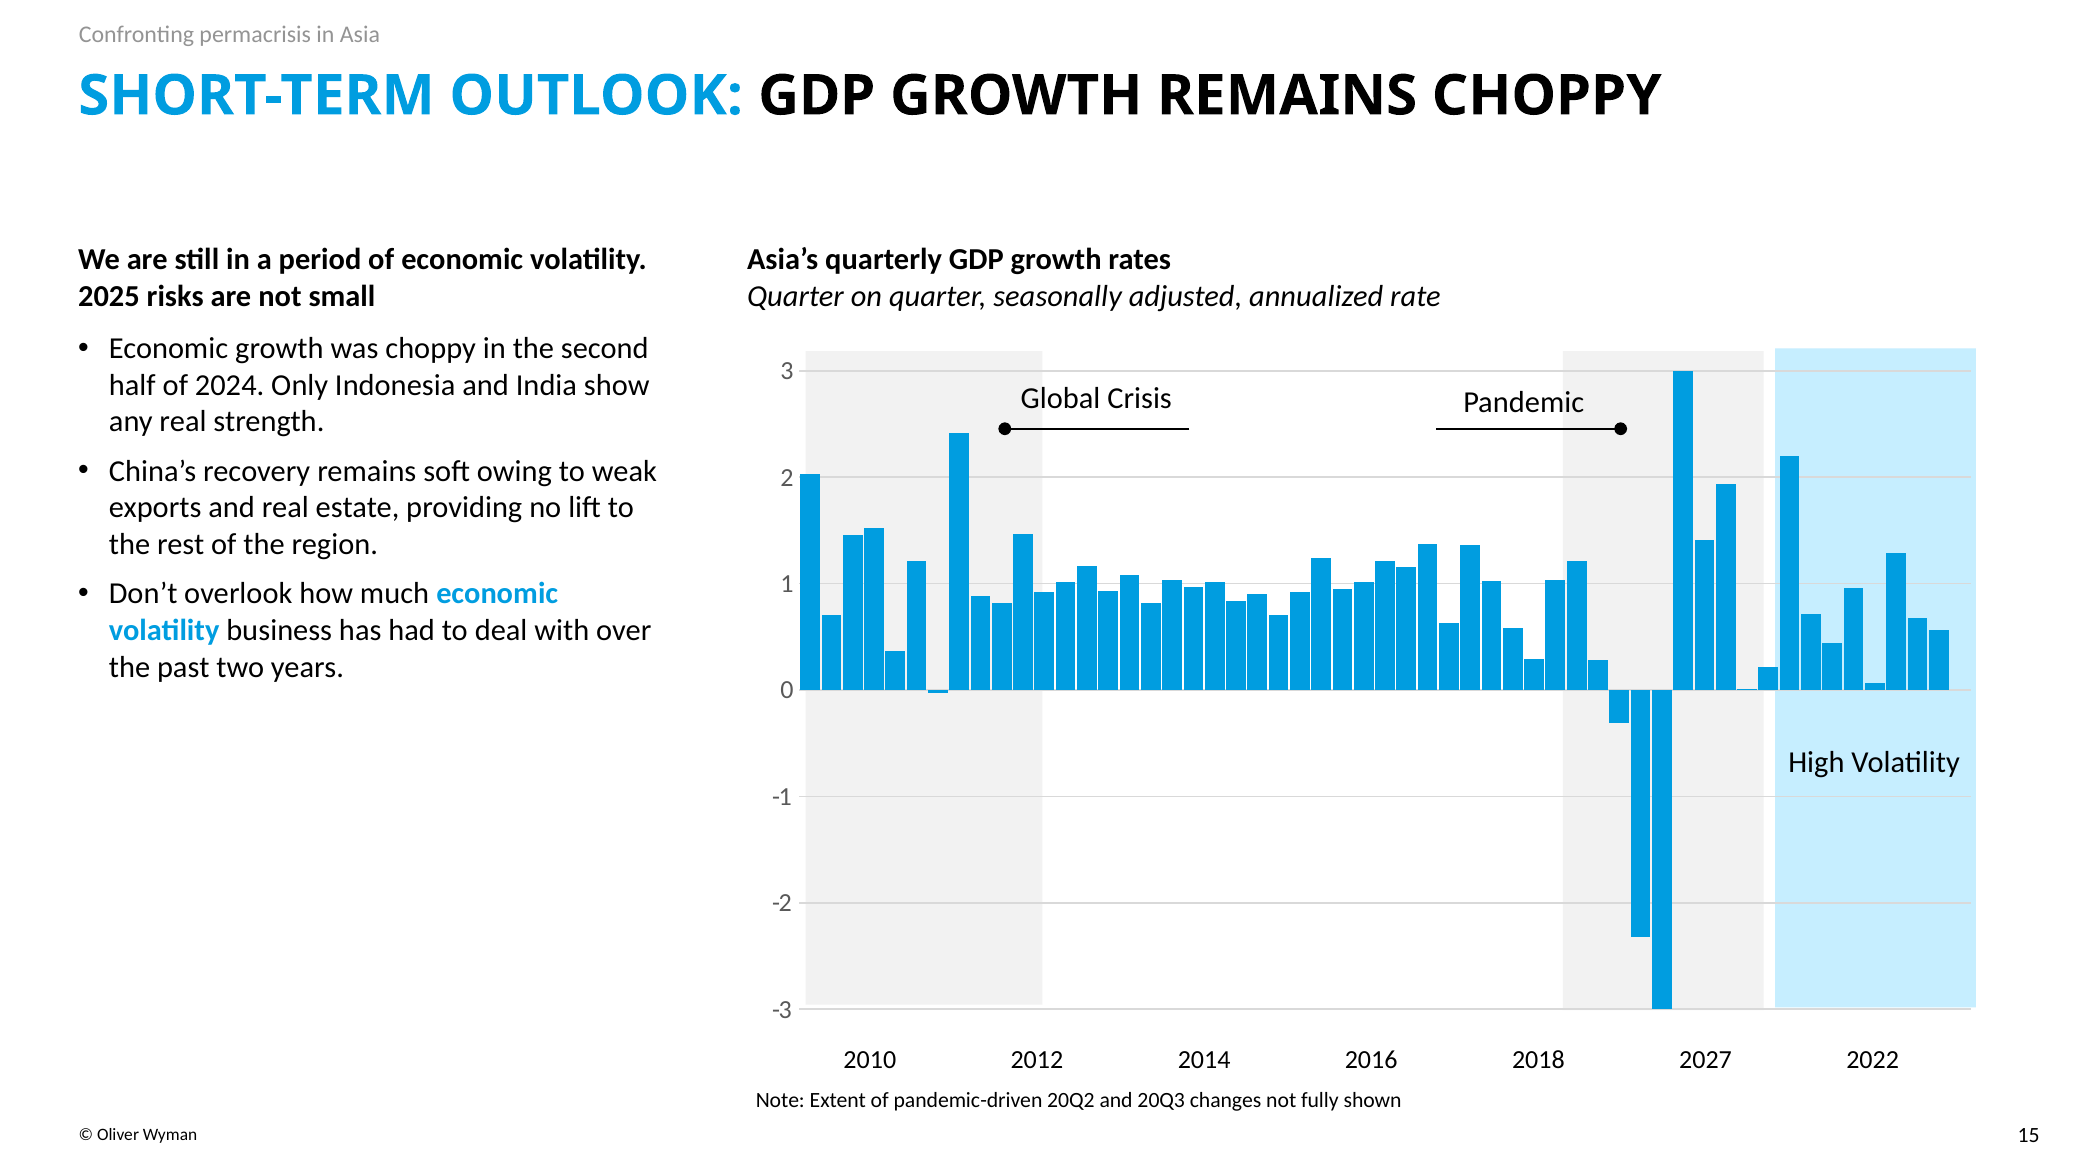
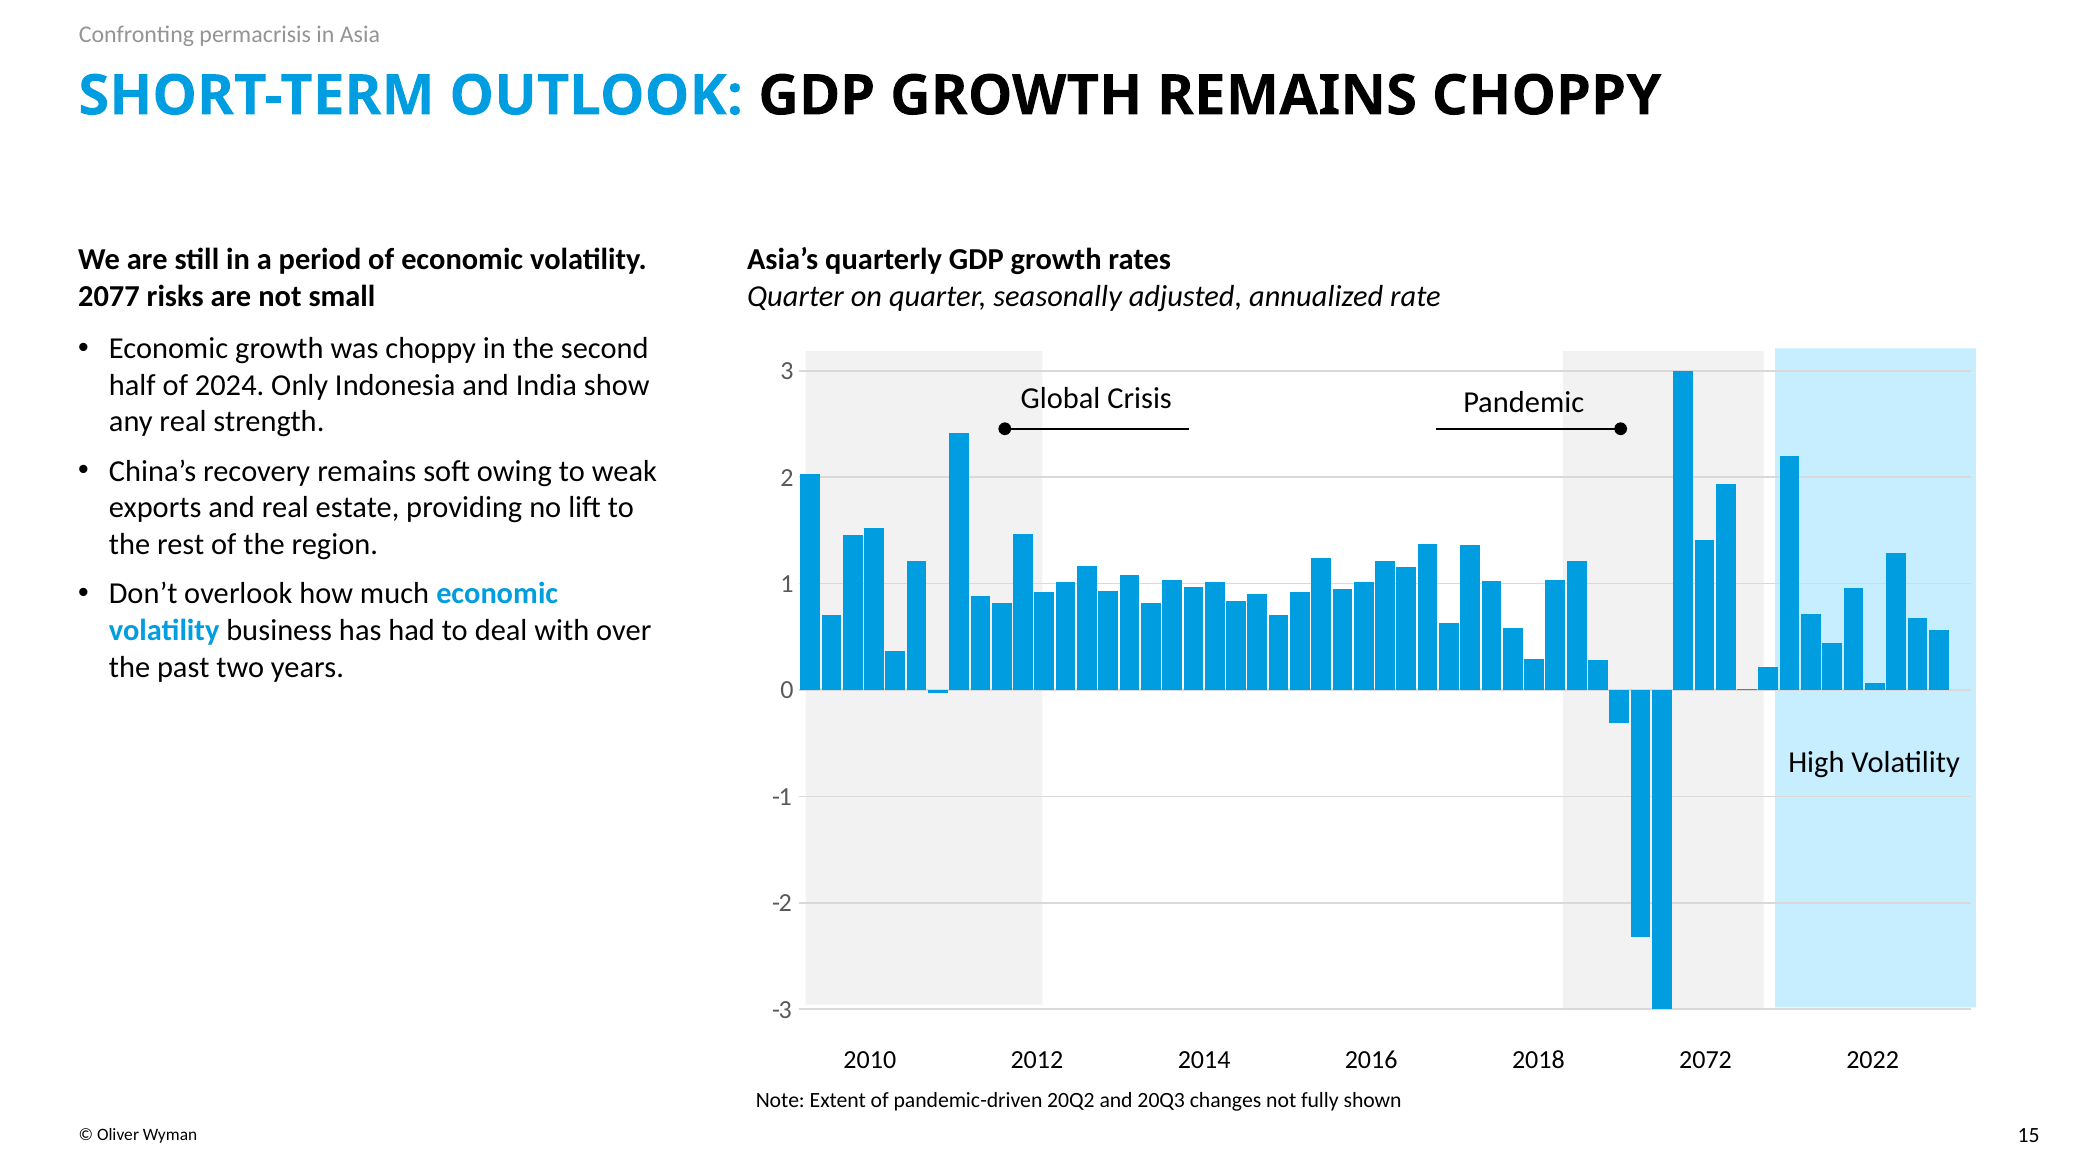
2025: 2025 -> 2077 (109, 296)
2027: 2027 -> 2072 (1706, 1060)
